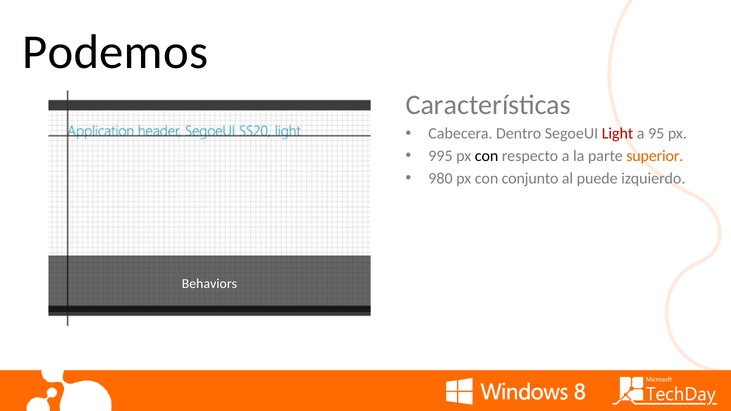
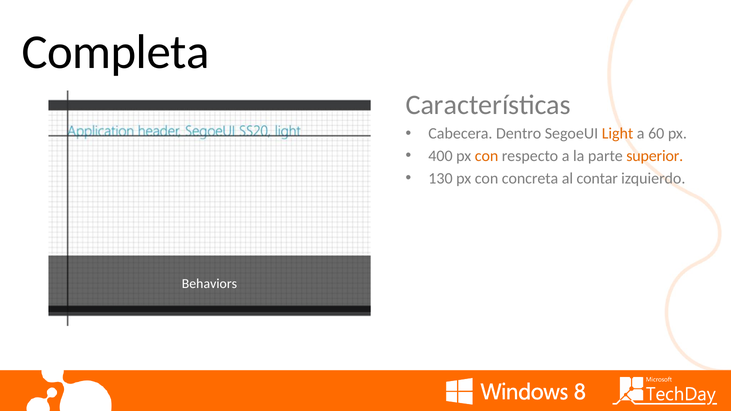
Podemos: Podemos -> Completa (116, 52)
Light colour: red -> orange (618, 134)
95: 95 -> 60 (656, 134)
995: 995 -> 400 (440, 156)
con colour: black -> orange (487, 156)
980: 980 -> 130 (440, 178)
conjunto: conjunto -> concreta (530, 178)
puede: puede -> contar (597, 178)
